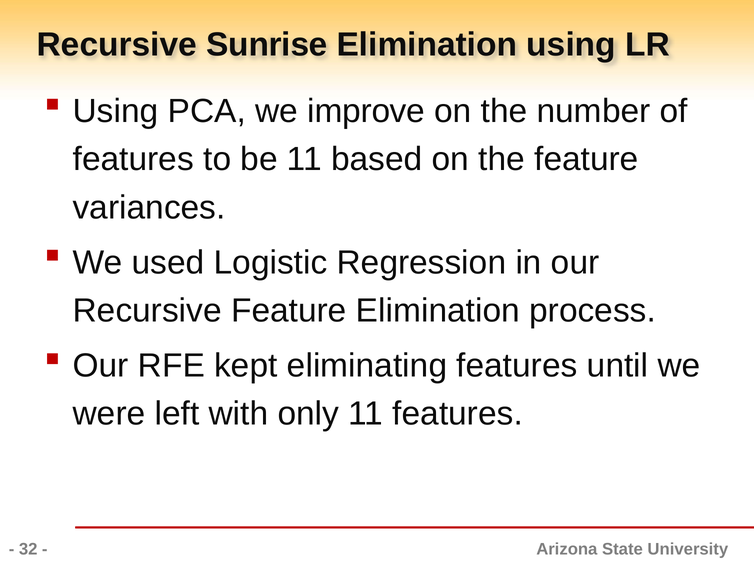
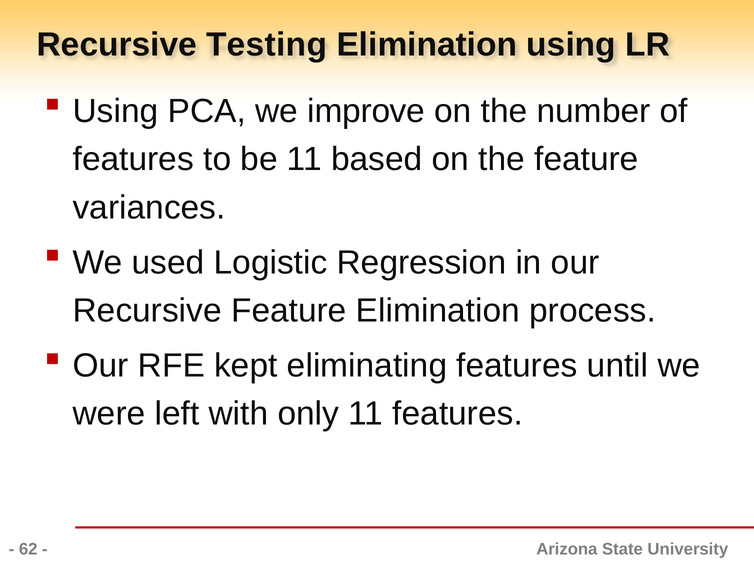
Sunrise: Sunrise -> Testing (267, 45)
32: 32 -> 62 (28, 550)
